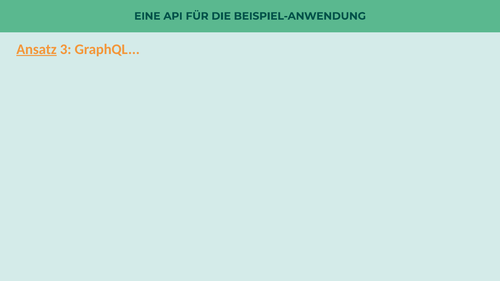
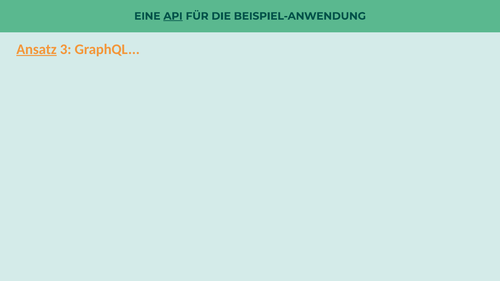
API underline: none -> present (173, 16)
